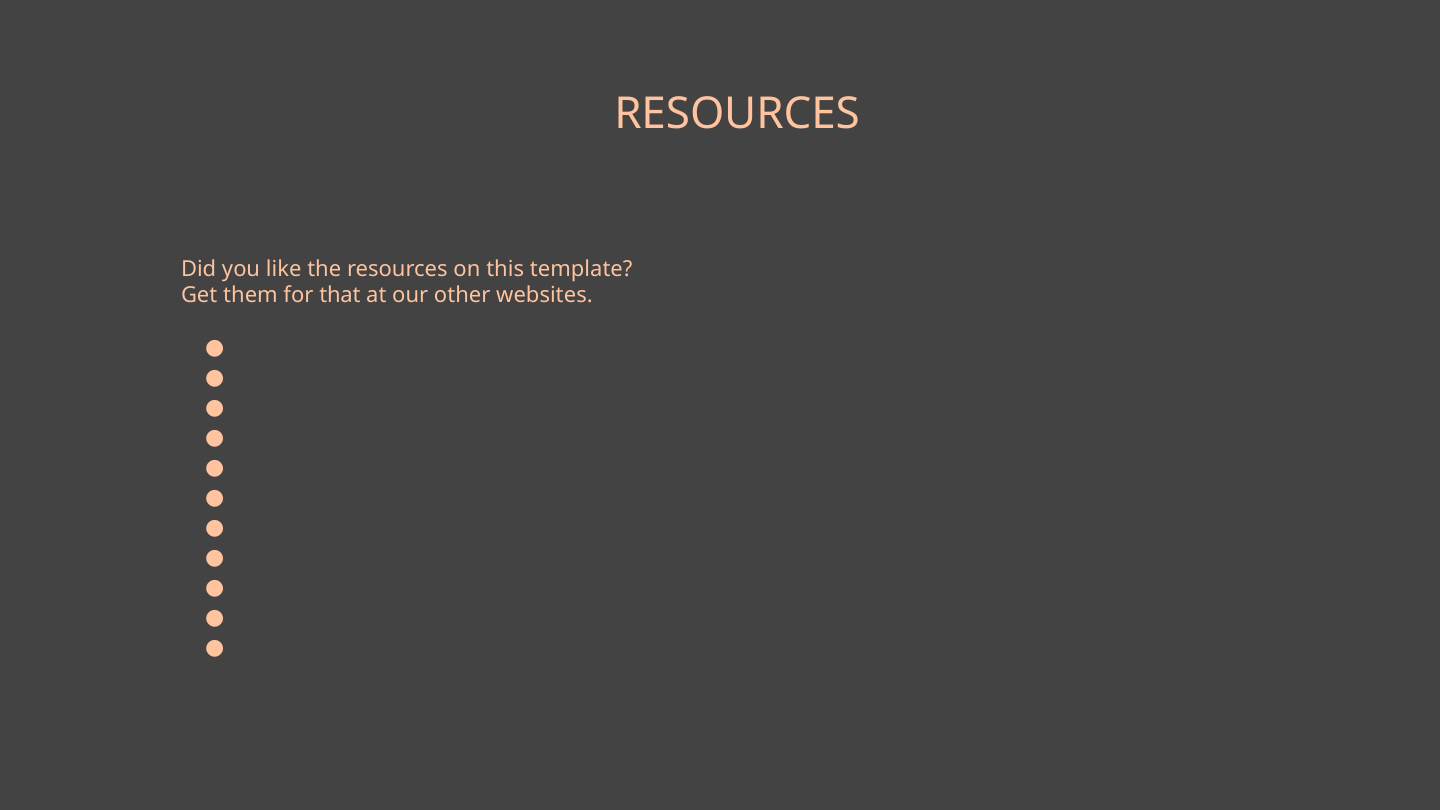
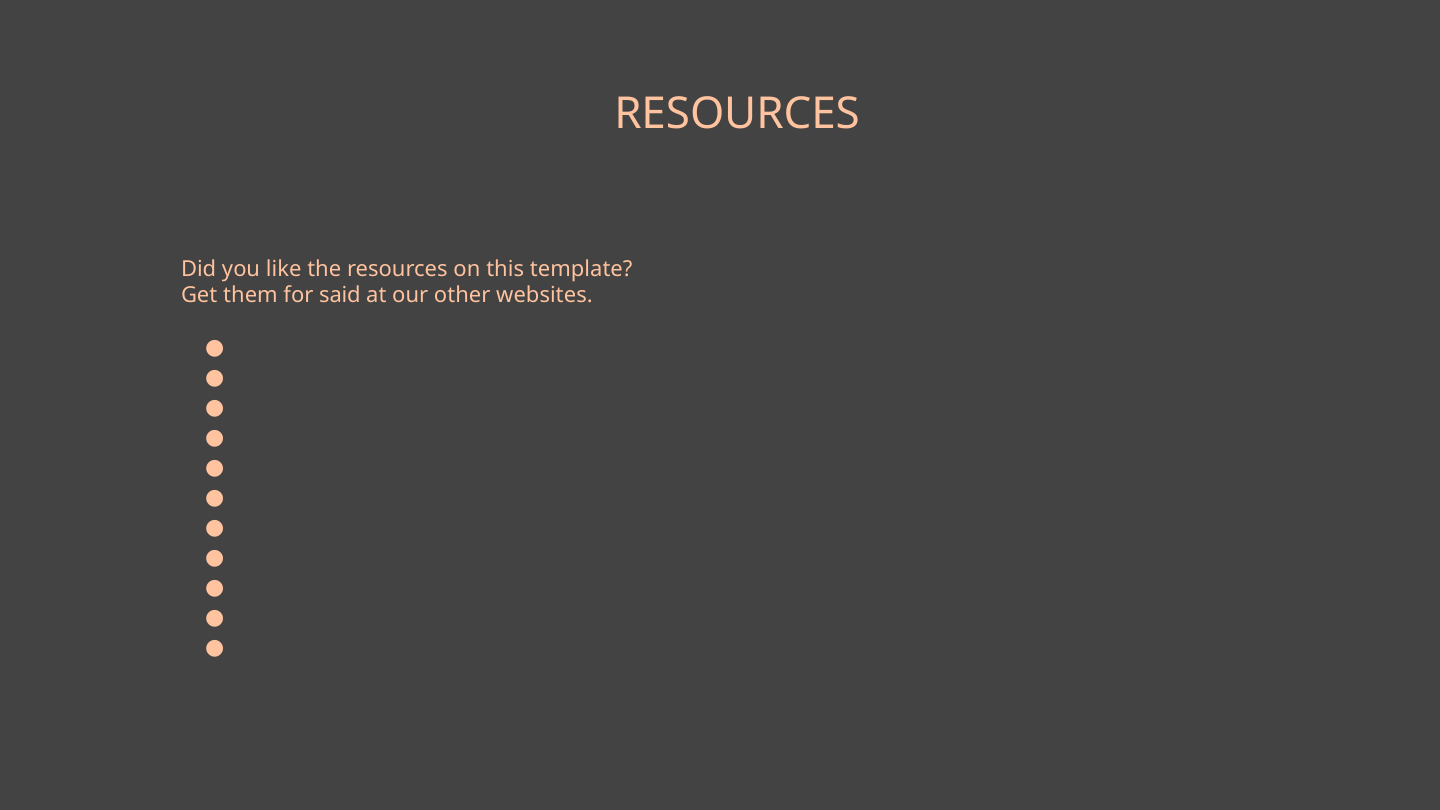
that: that -> said (340, 295)
